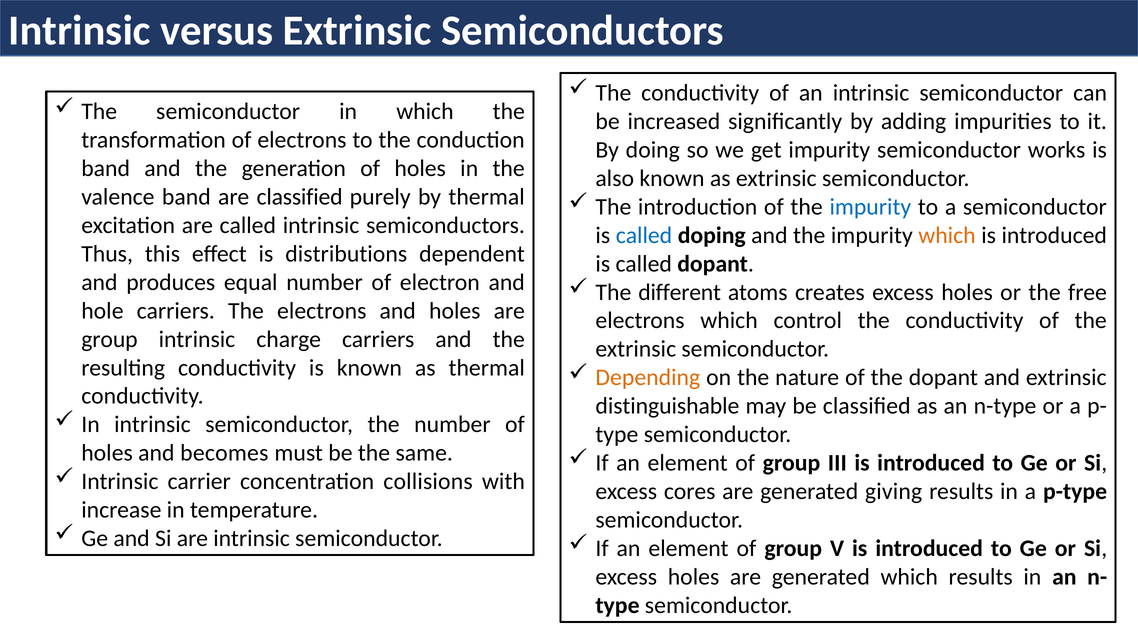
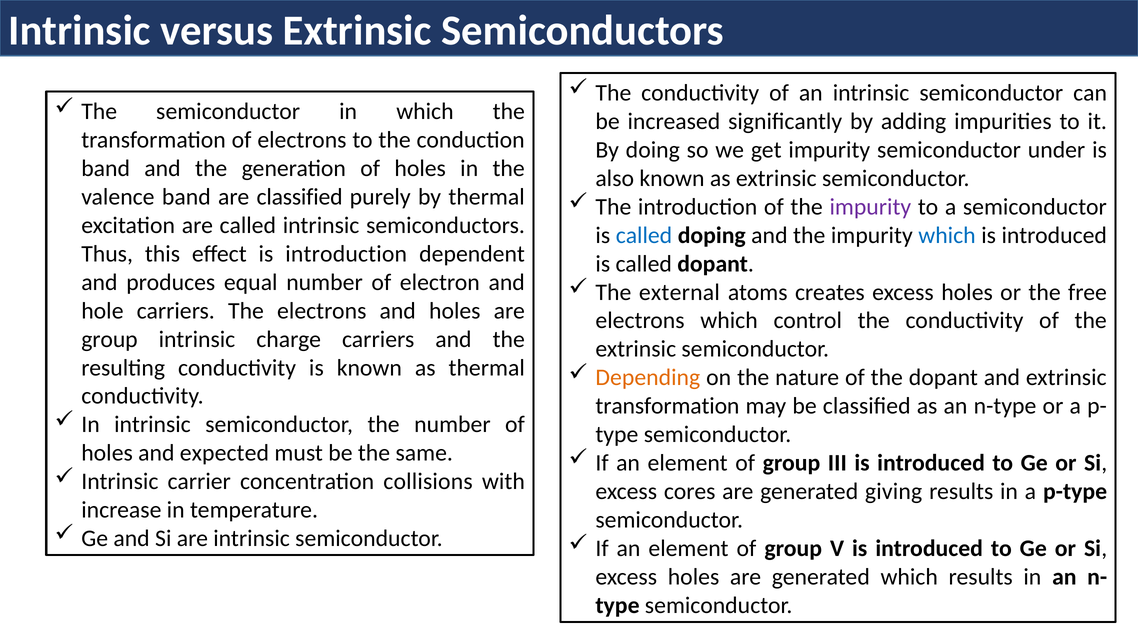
works: works -> under (1057, 150)
impurity colour: blue -> purple (870, 207)
which colour: orange -> blue (947, 235)
is distributions: distributions -> introduction (346, 254)
different: different -> external (679, 292)
distinguishable: distinguishable -> transformation (667, 406)
becomes: becomes -> expected (224, 453)
